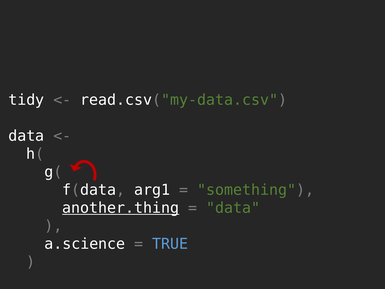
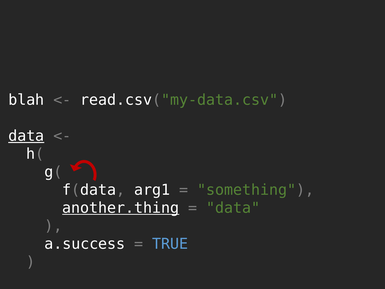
tidy: tidy -> blah (26, 100)
data underline: none -> present (26, 136)
a.science: a.science -> a.success (85, 244)
